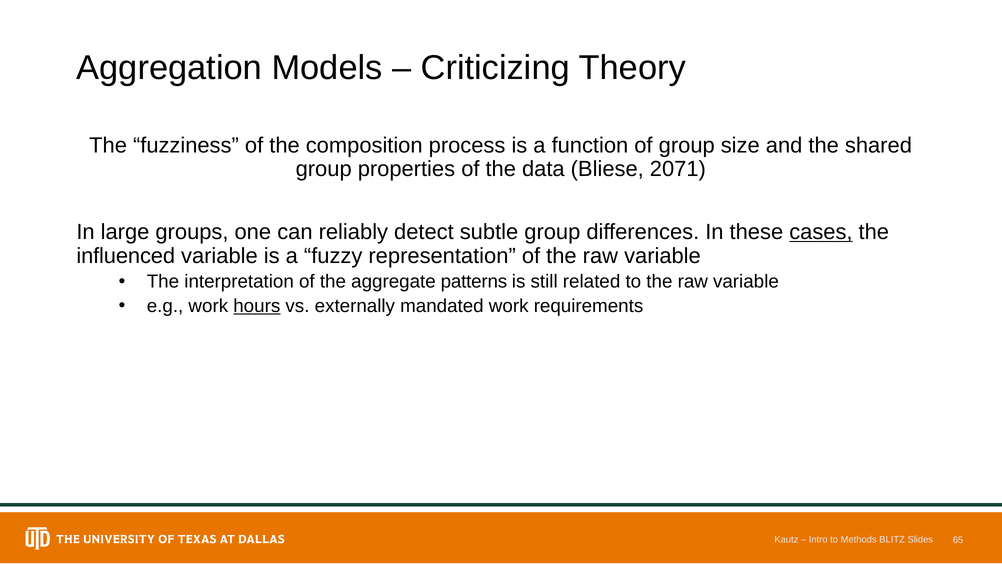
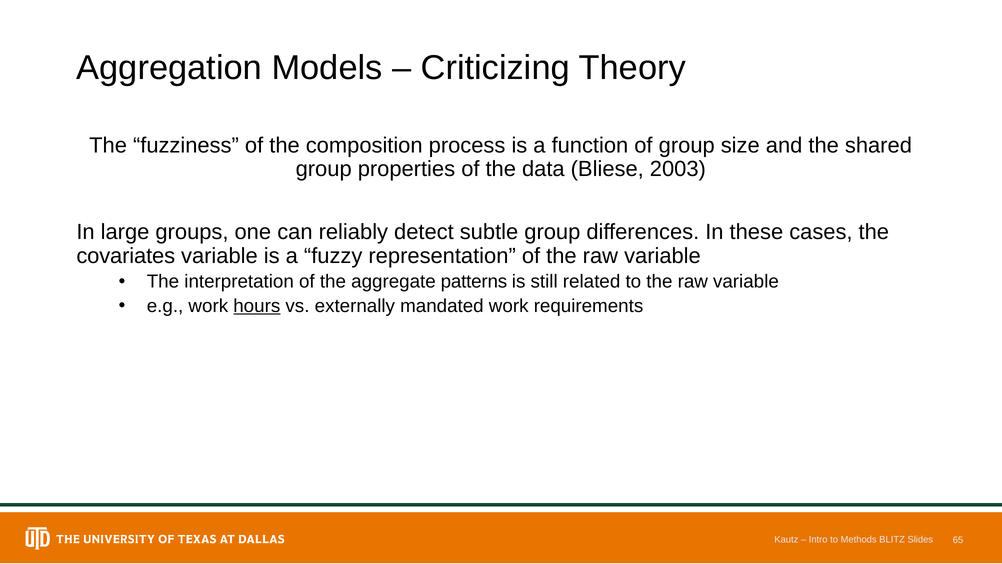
2071: 2071 -> 2003 (678, 169)
cases underline: present -> none (821, 232)
influenced: influenced -> covariates (126, 256)
